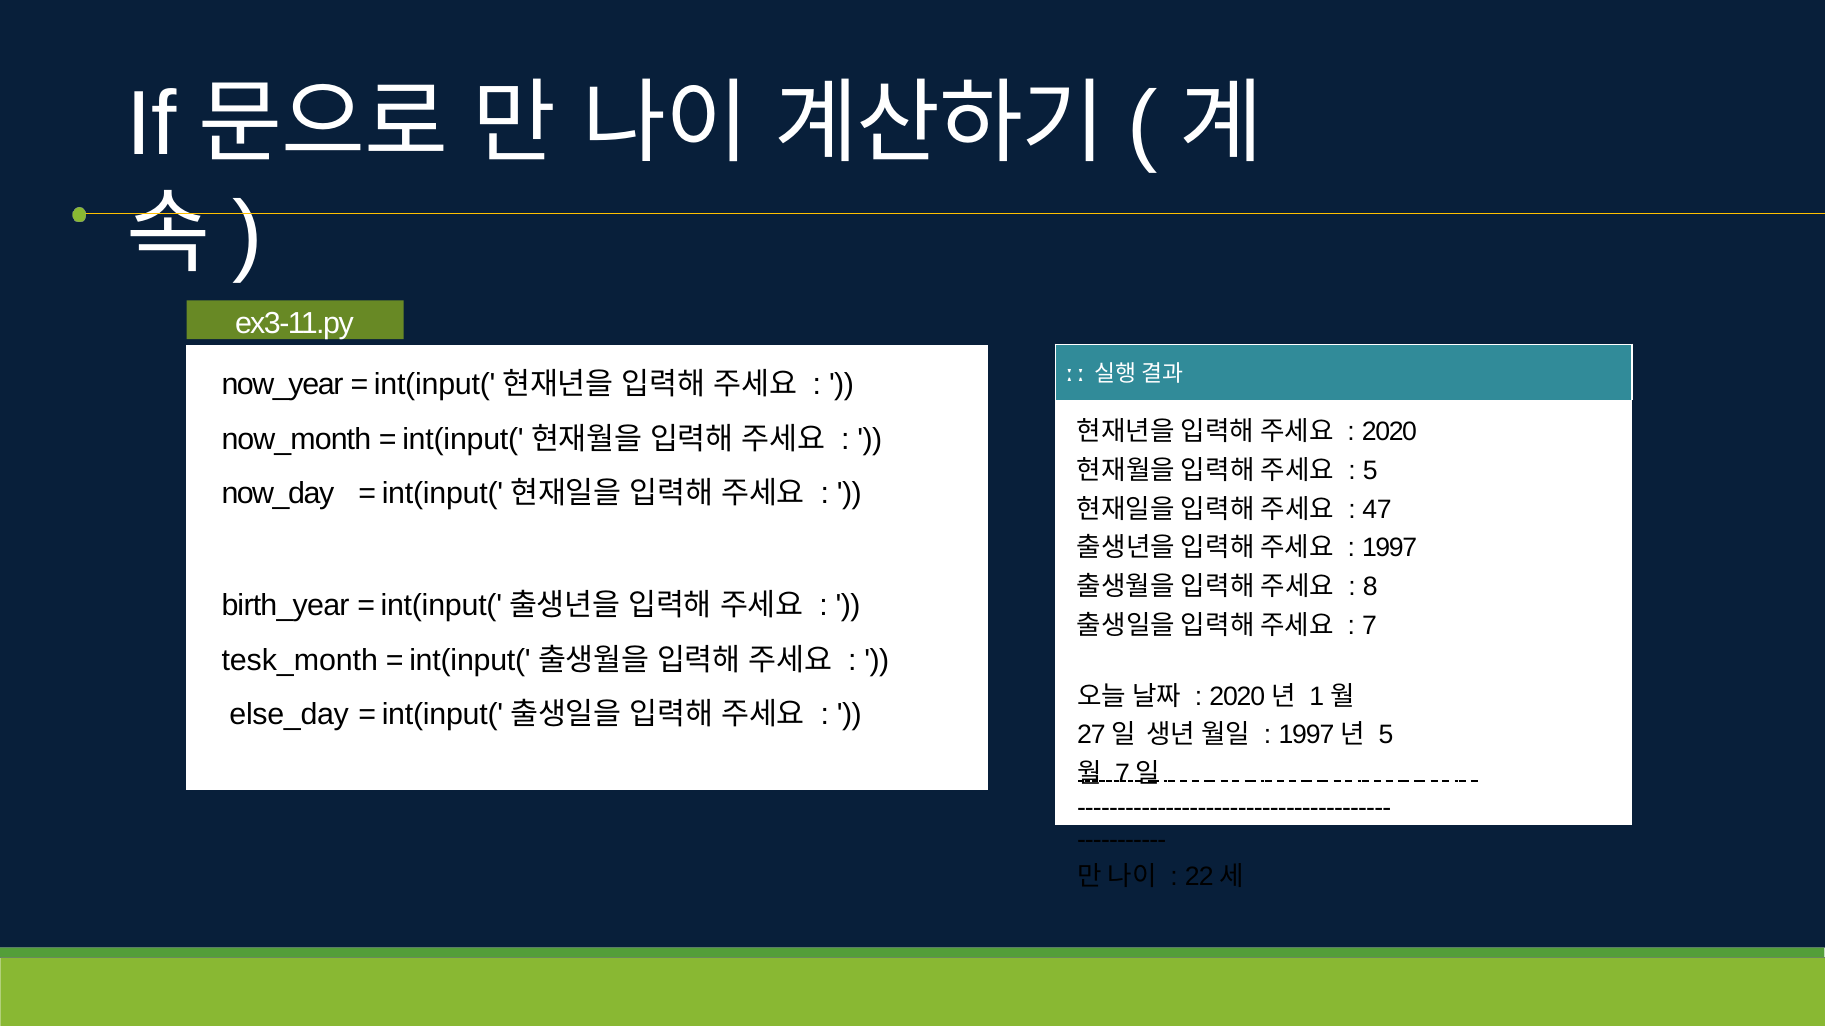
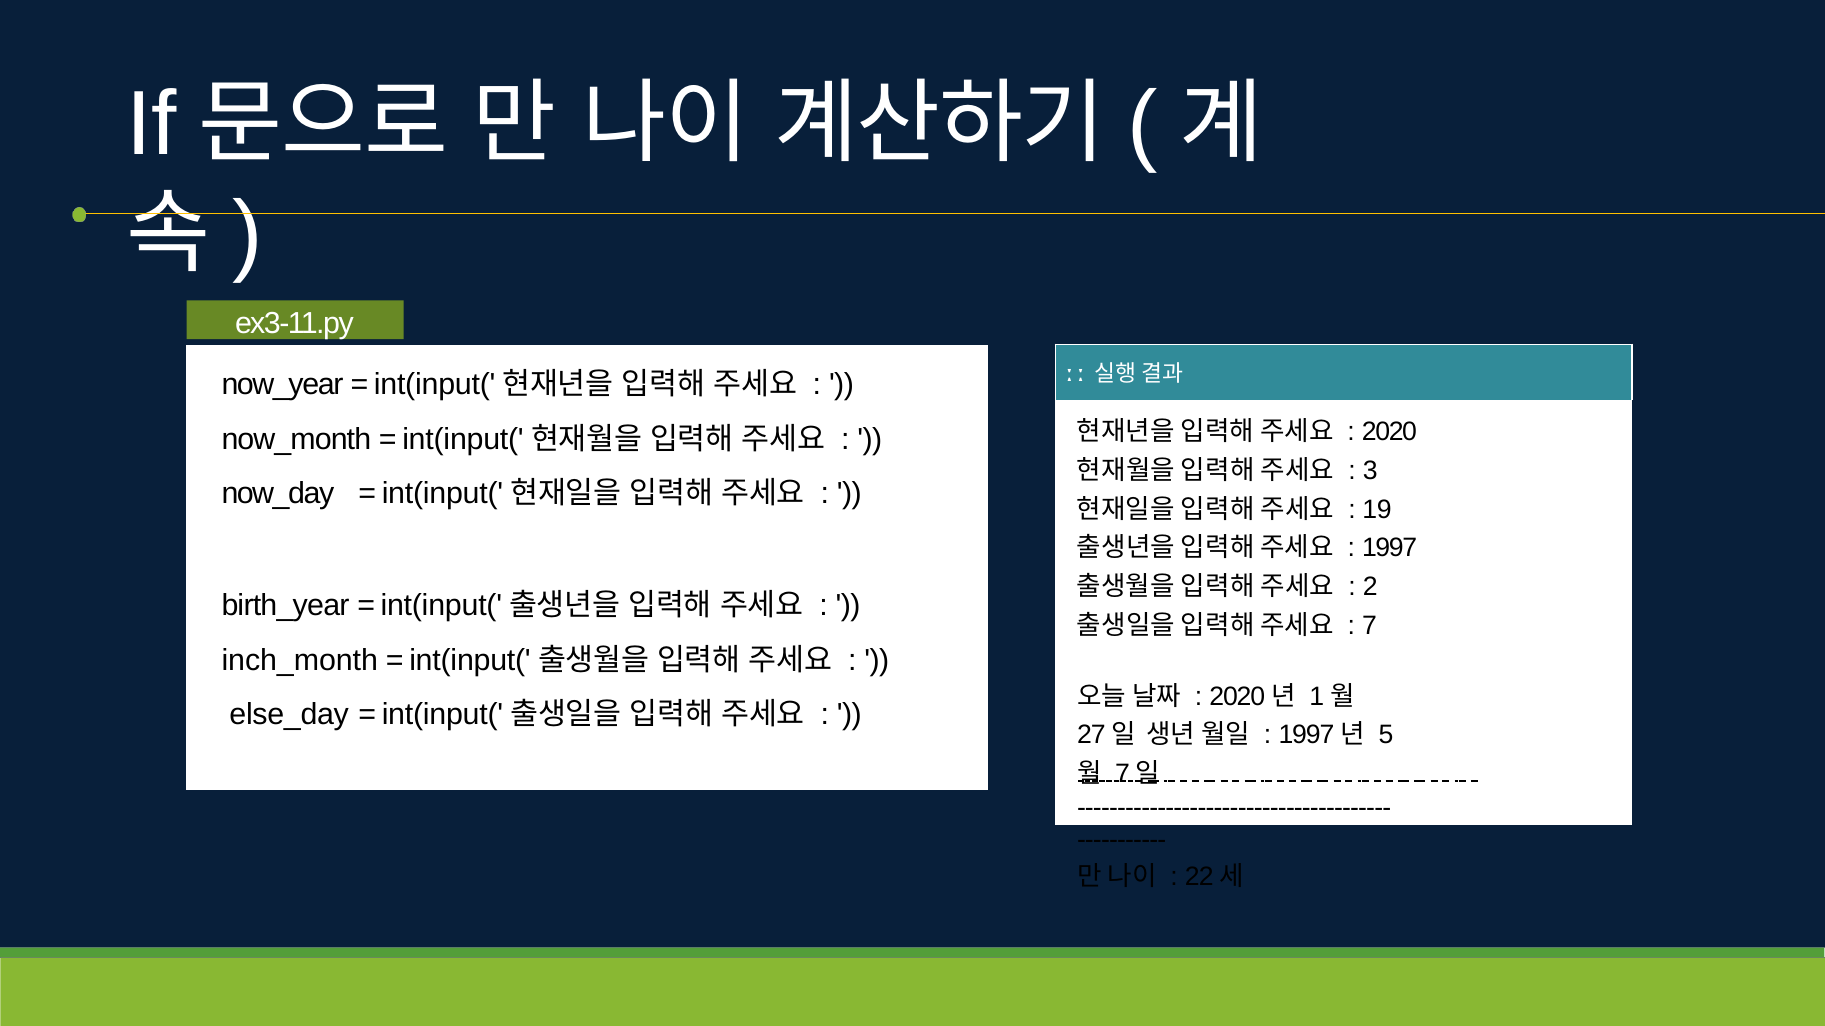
5: 5 -> 3 (1370, 471)
47: 47 -> 19 (1377, 510)
8: 8 -> 2 (1370, 587)
tesk_month: tesk_month -> inch_month (300, 661)
